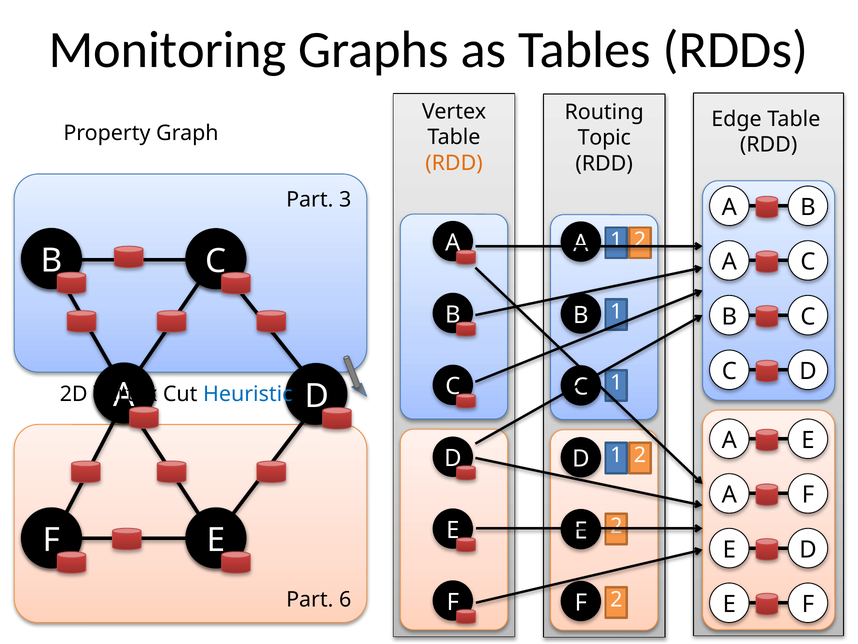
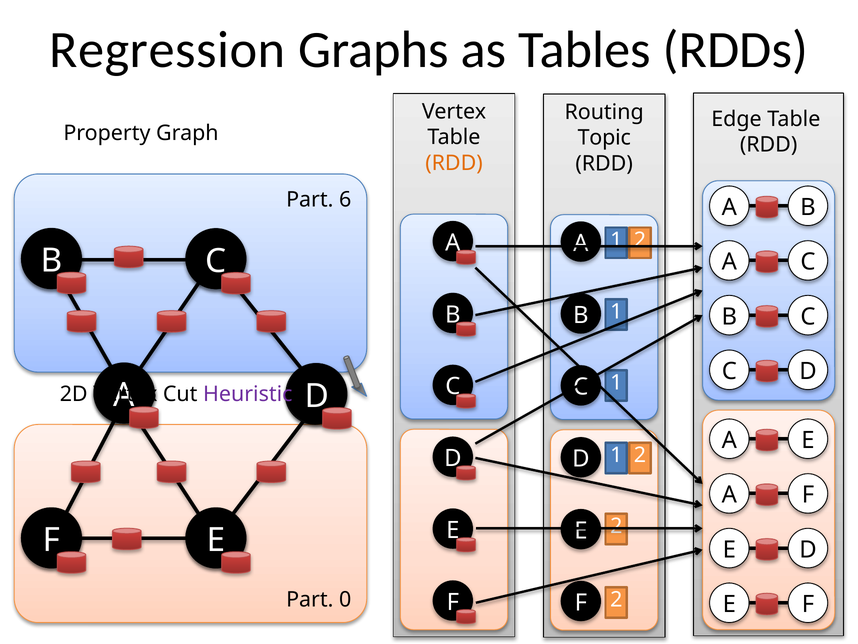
Monitoring: Monitoring -> Regression (167, 50)
3: 3 -> 6 (345, 199)
Heuristic colour: blue -> purple (248, 394)
6: 6 -> 0 (345, 599)
